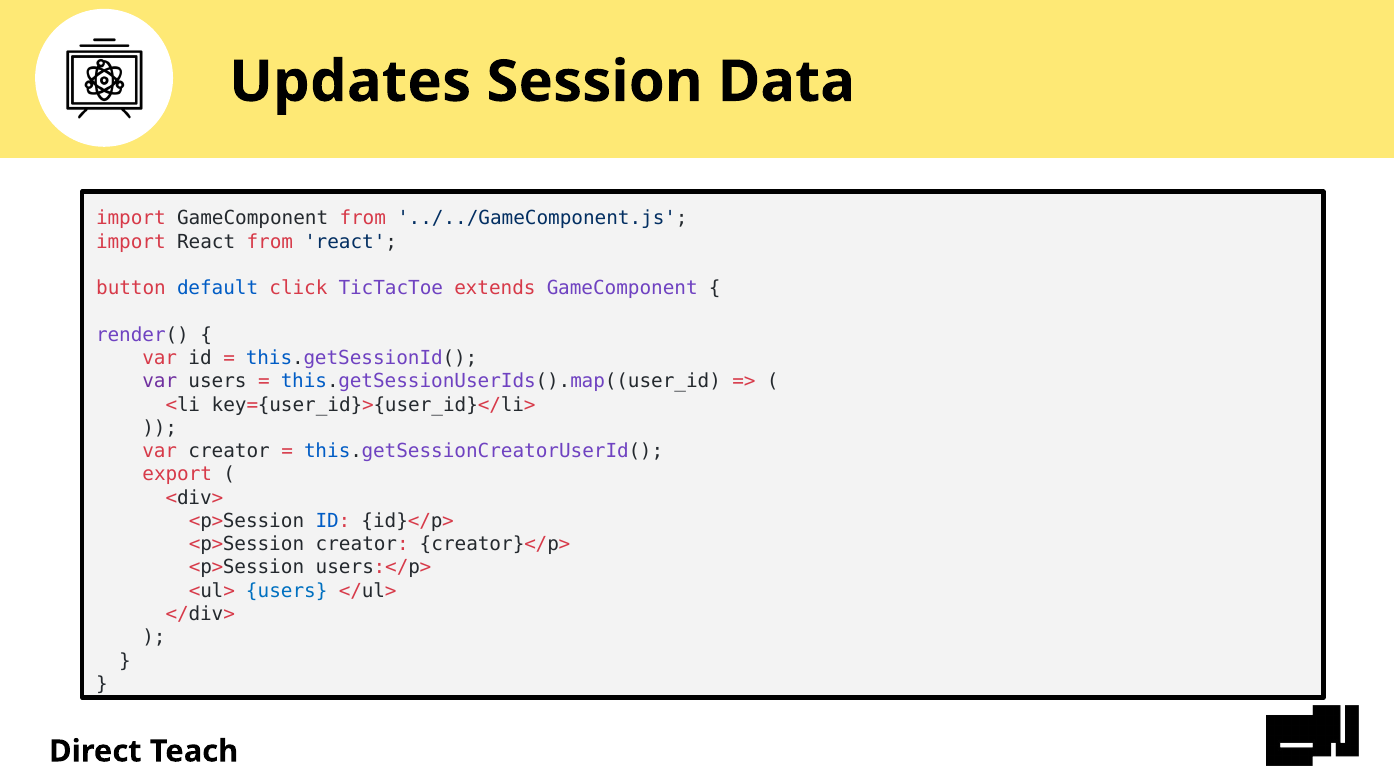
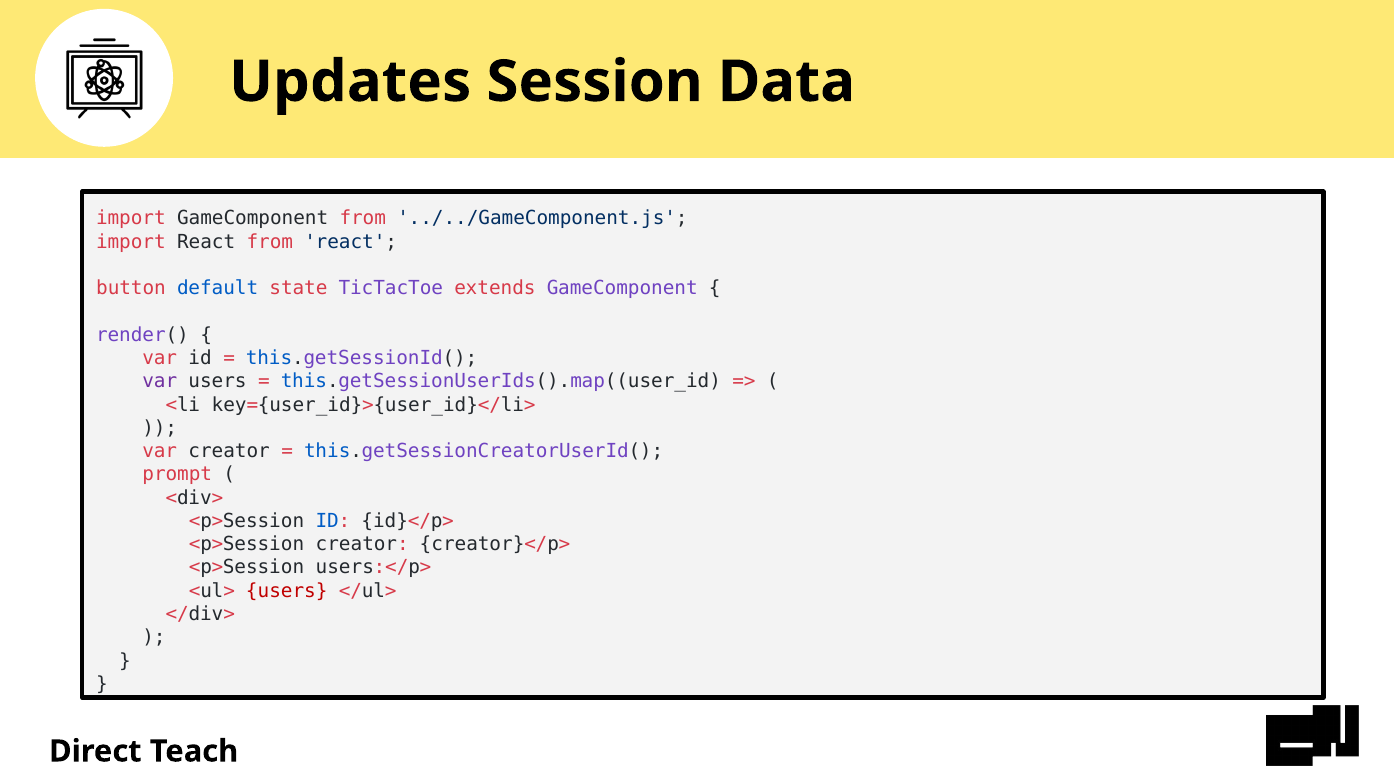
click: click -> state (298, 288)
export: export -> prompt (177, 475)
users colour: blue -> red (287, 591)
